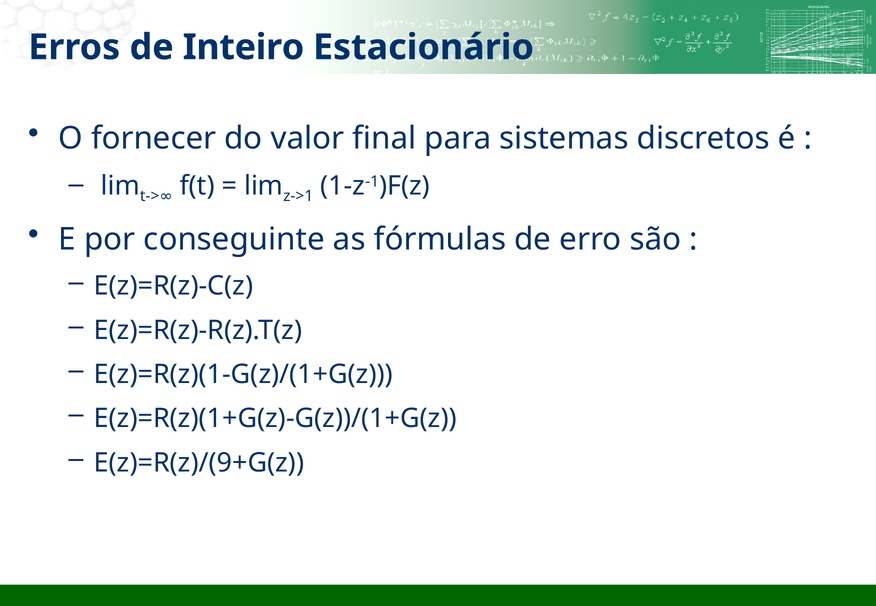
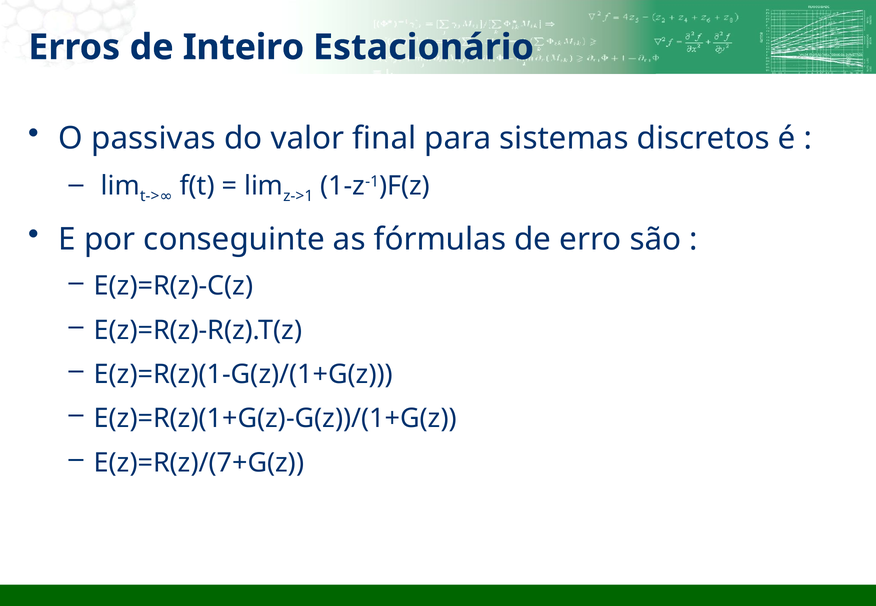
fornecer: fornecer -> passivas (153, 139)
E(z)=R(z)/(9+G(z: E(z)=R(z)/(9+G(z -> E(z)=R(z)/(7+G(z (199, 463)
